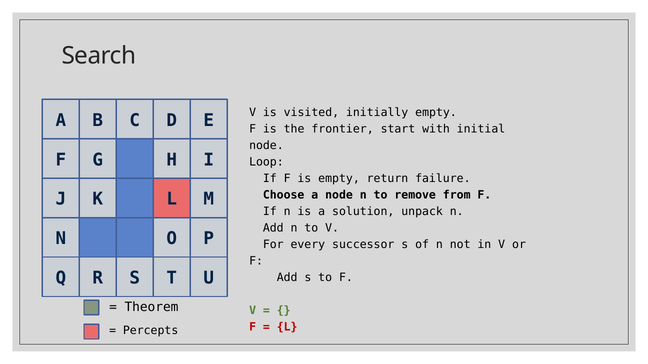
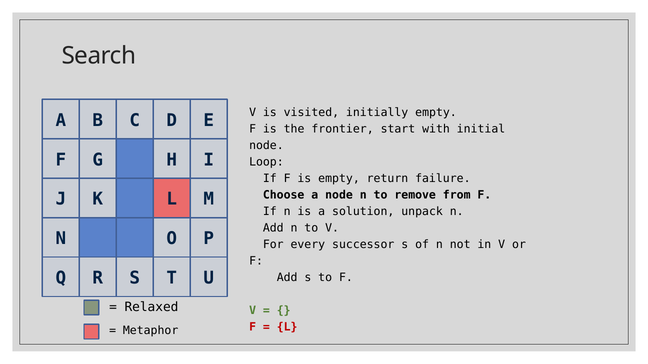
Theorem: Theorem -> Relaxed (151, 307)
Percepts: Percepts -> Metaphor (151, 331)
